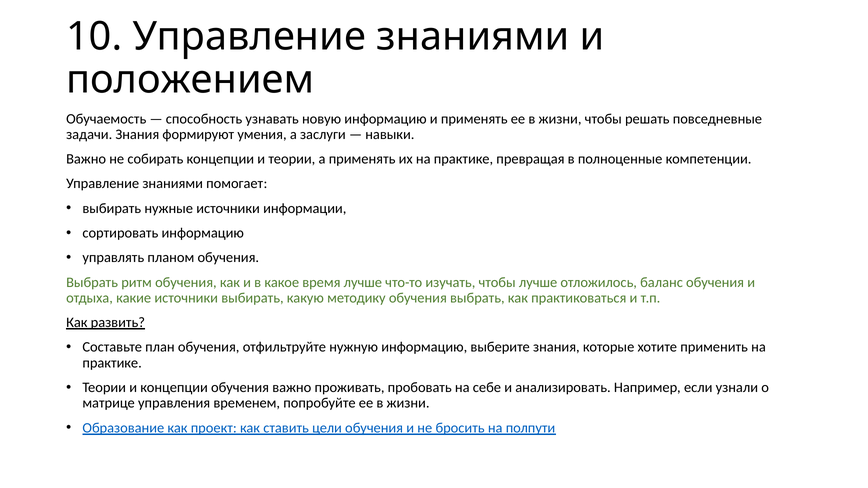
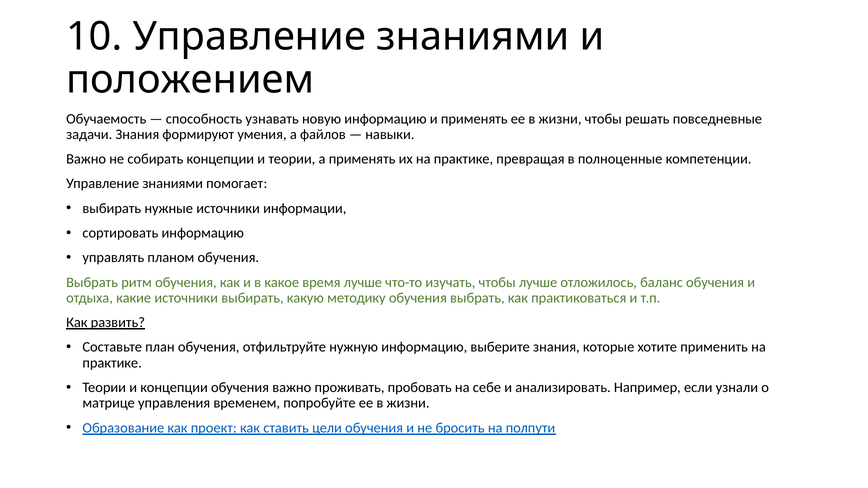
заслуги: заслуги -> файлов (323, 134)
